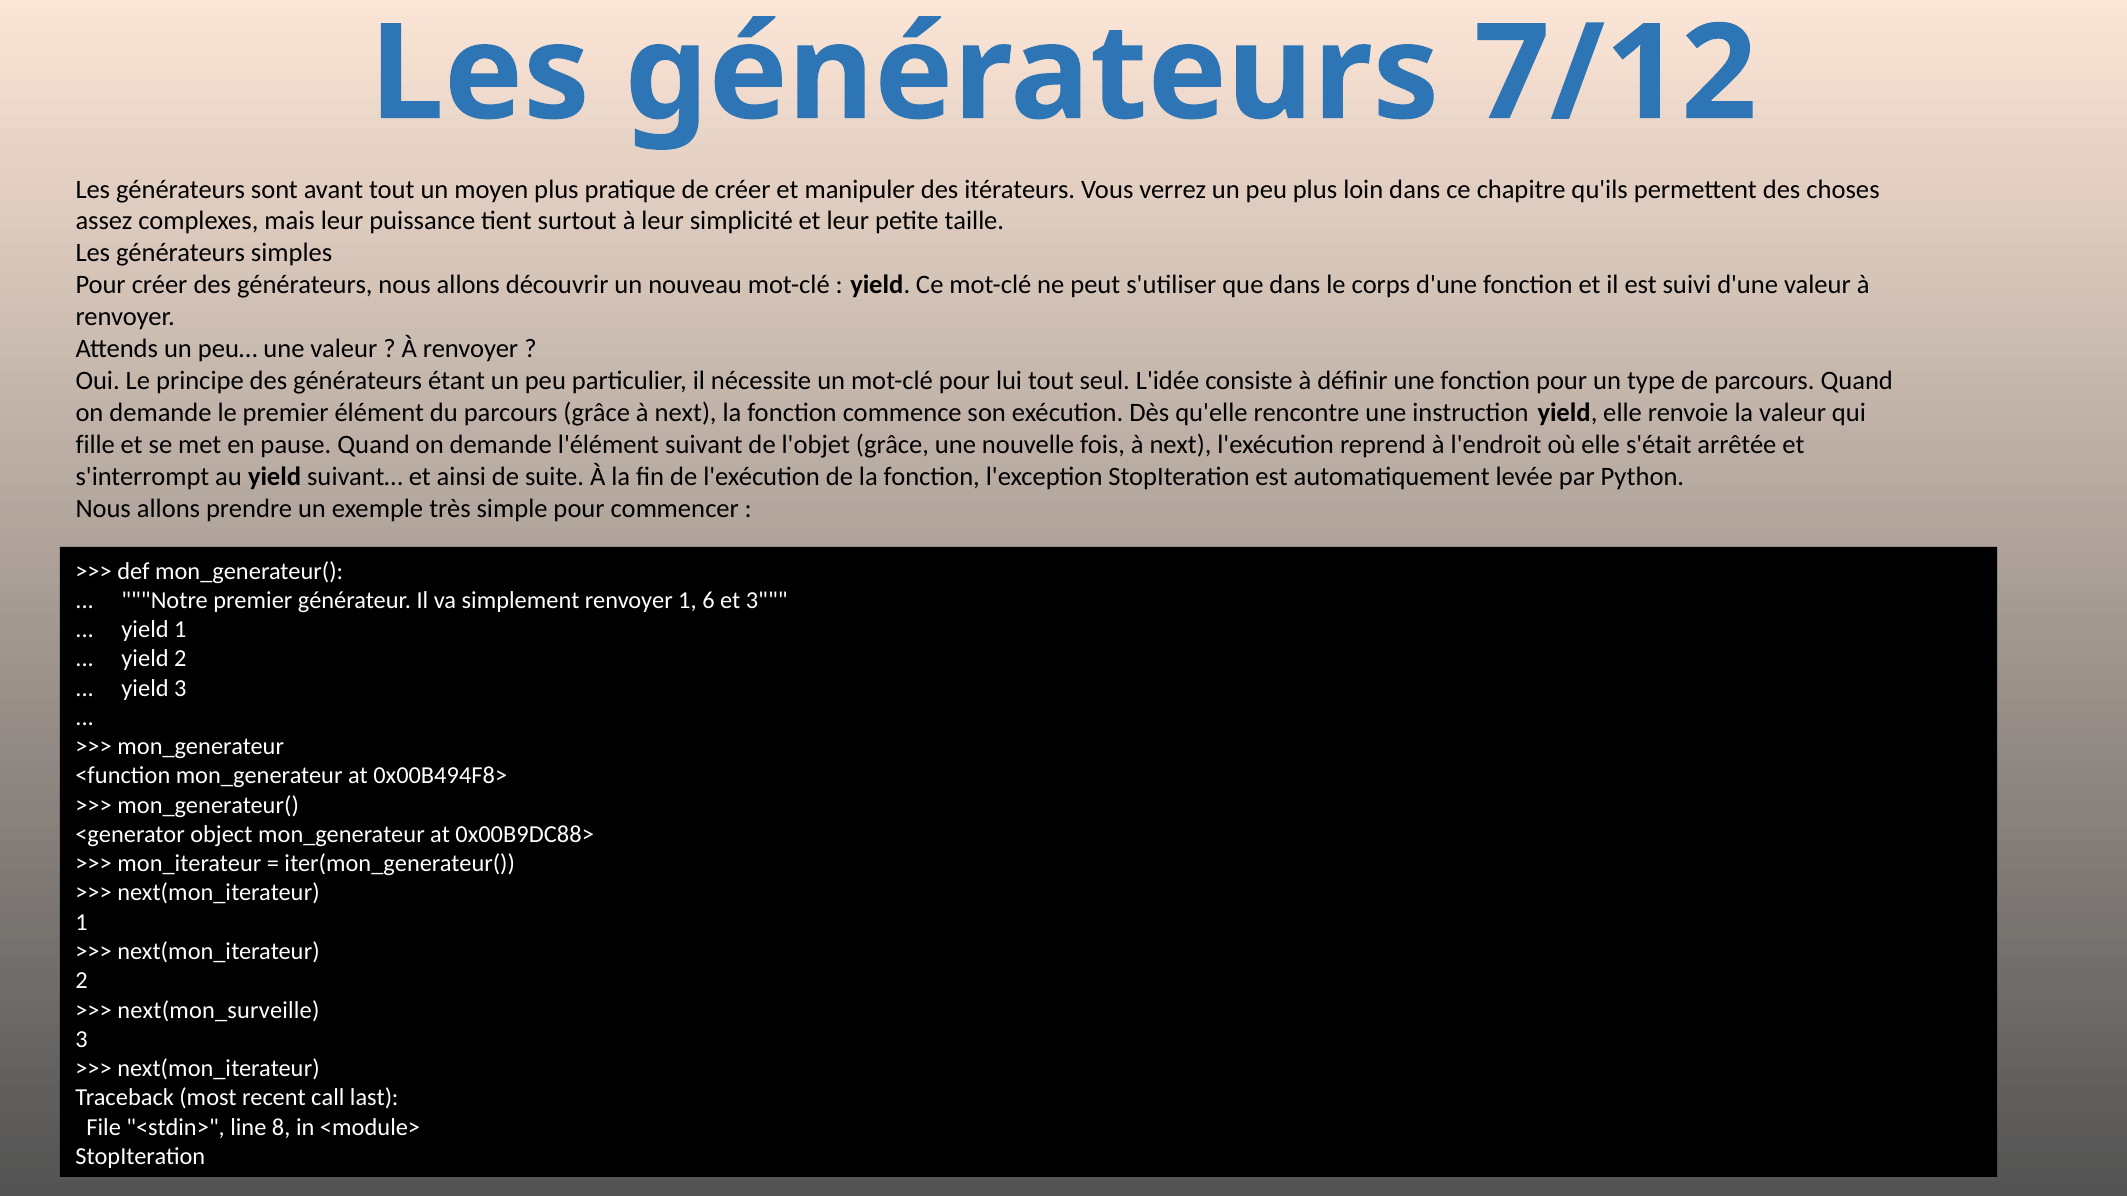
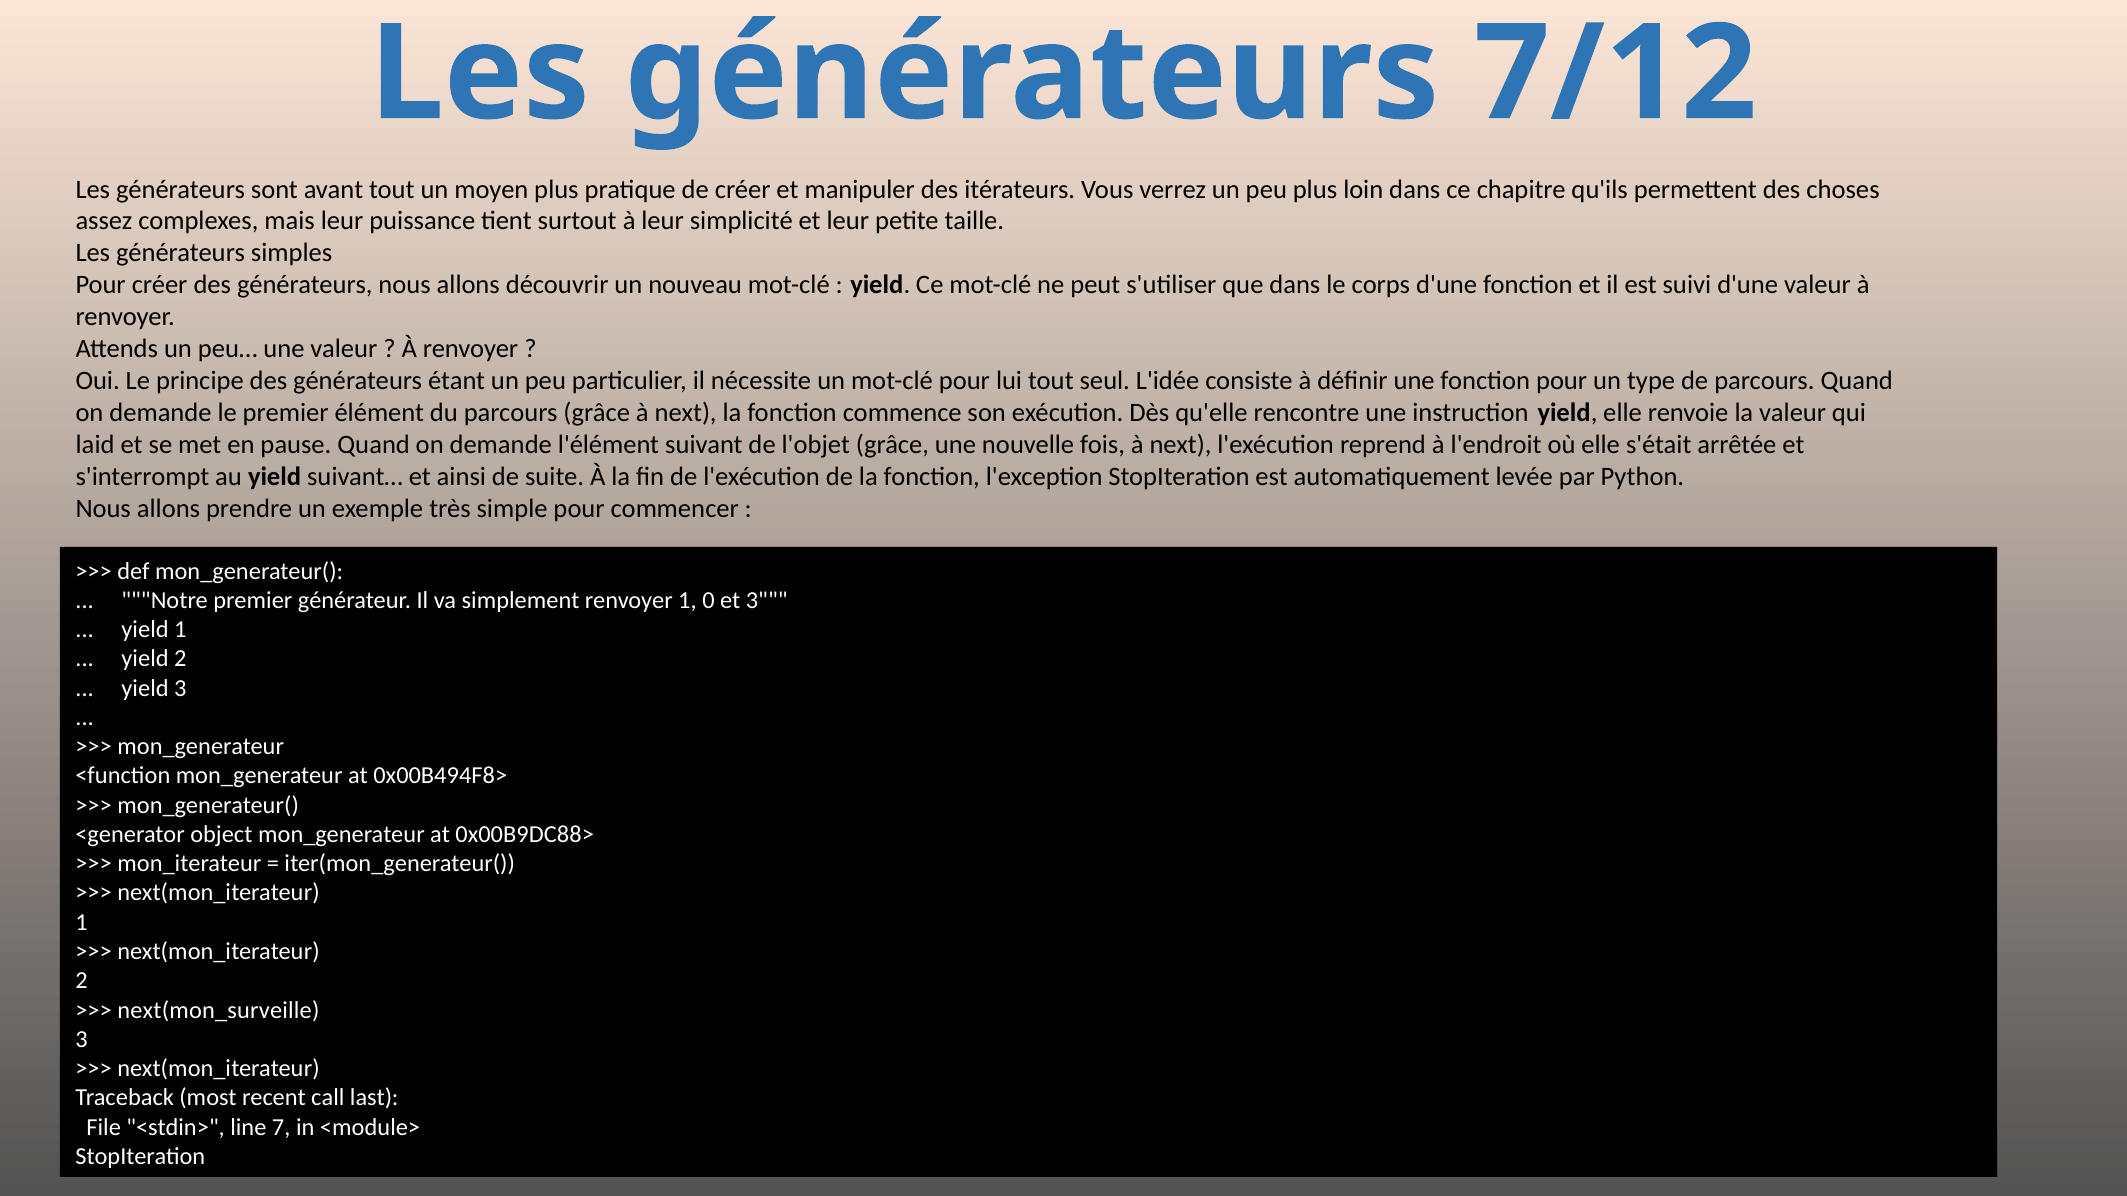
fille: fille -> laid (95, 445)
6: 6 -> 0 (708, 601)
8: 8 -> 7 (281, 1127)
